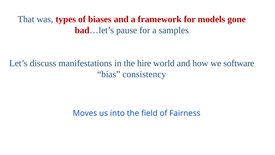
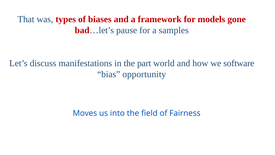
hire: hire -> part (144, 63)
consistency: consistency -> opportunity (144, 74)
